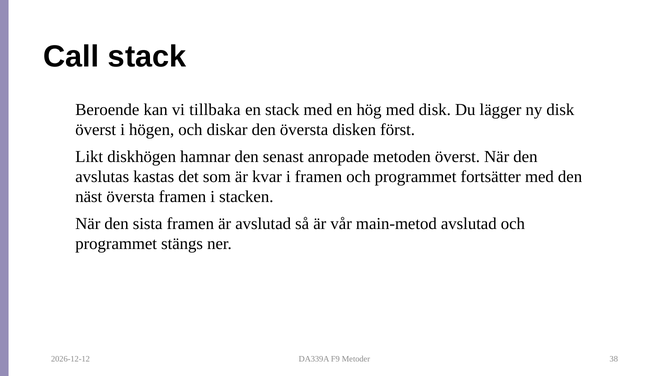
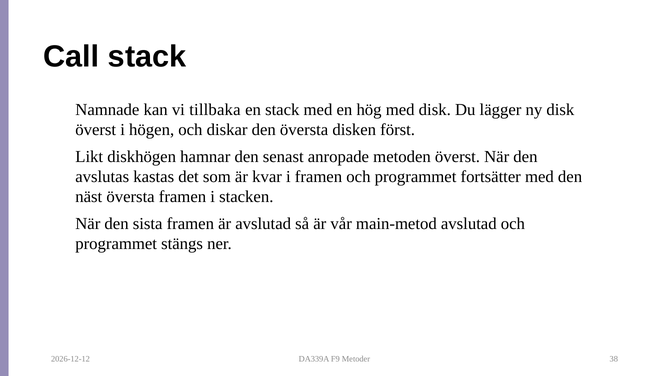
Beroende: Beroende -> Namnade (107, 110)
